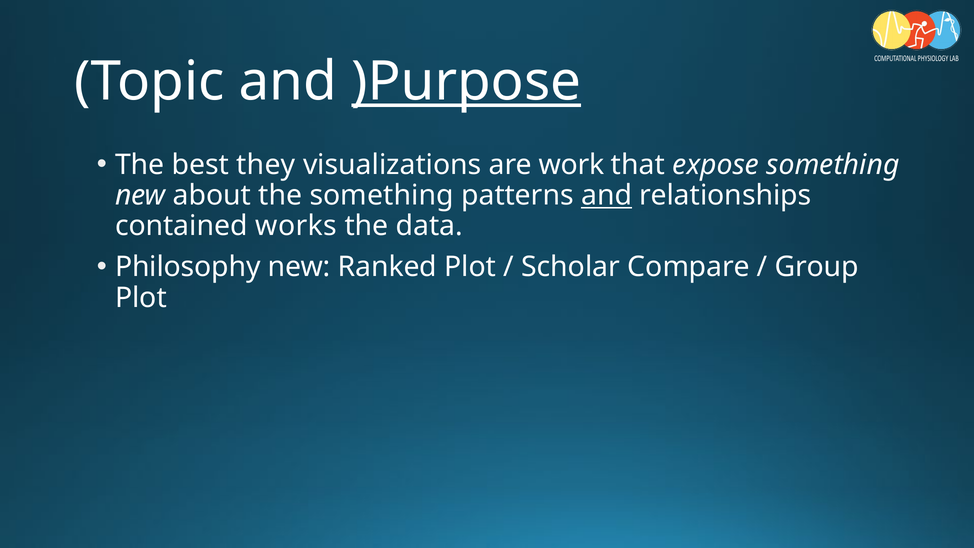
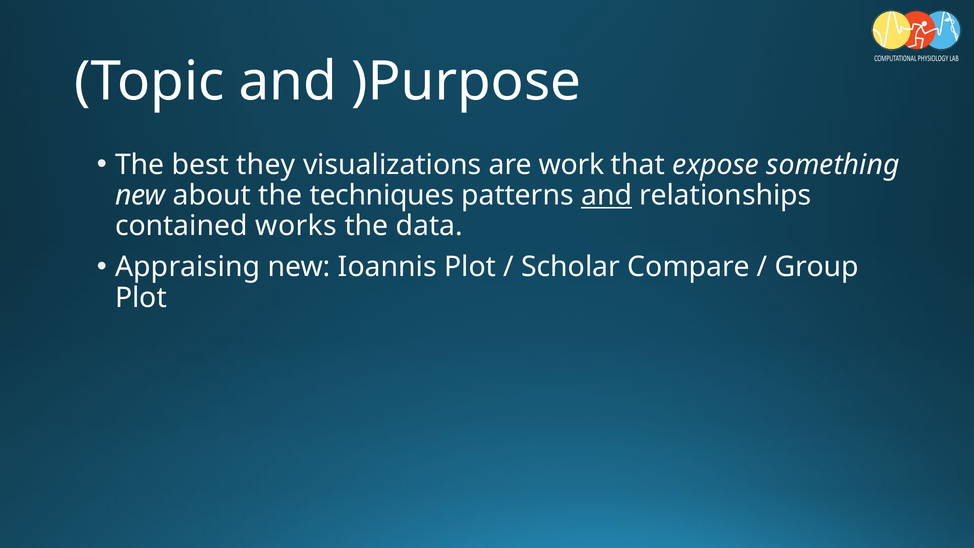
)Purpose underline: present -> none (466, 82)
the something: something -> techniques (382, 195)
Philosophy: Philosophy -> Appraising (188, 267)
Ranked: Ranked -> Ioannis (387, 267)
